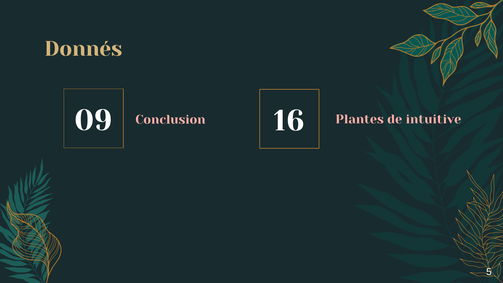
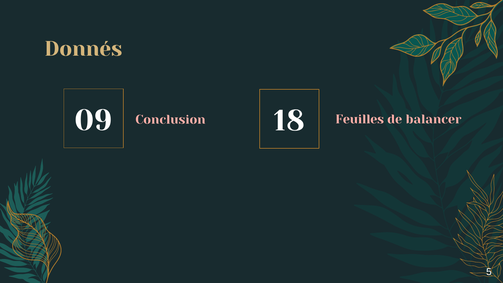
16: 16 -> 18 (289, 121)
Plantes: Plantes -> Feuilles (360, 119)
intuitive: intuitive -> balancer (434, 119)
